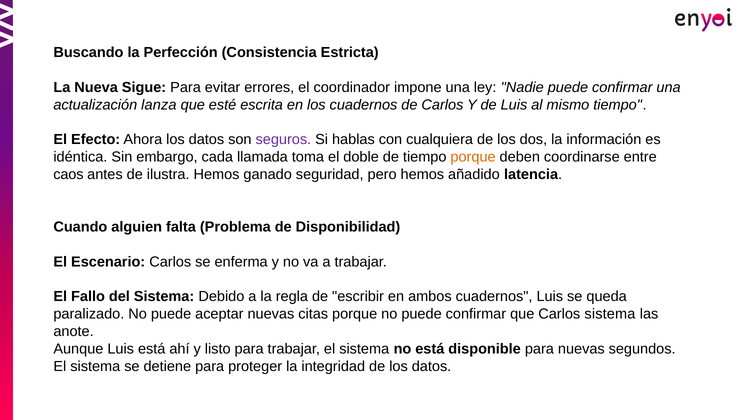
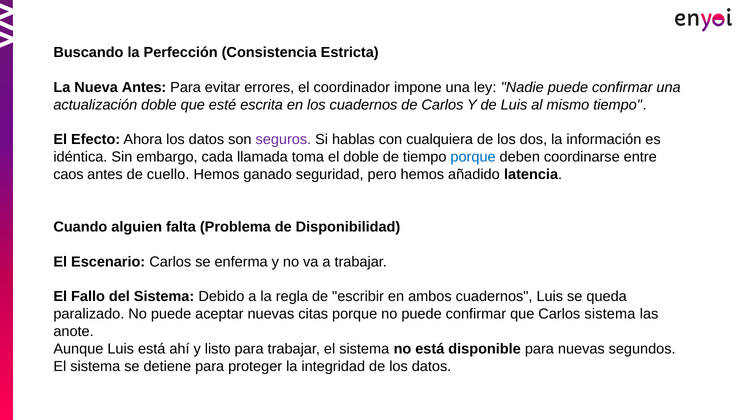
Nueva Sigue: Sigue -> Antes (144, 87)
actualización lanza: lanza -> doble (159, 105)
porque colour: orange -> blue (473, 157)
ilustra: ilustra -> cuello (168, 175)
